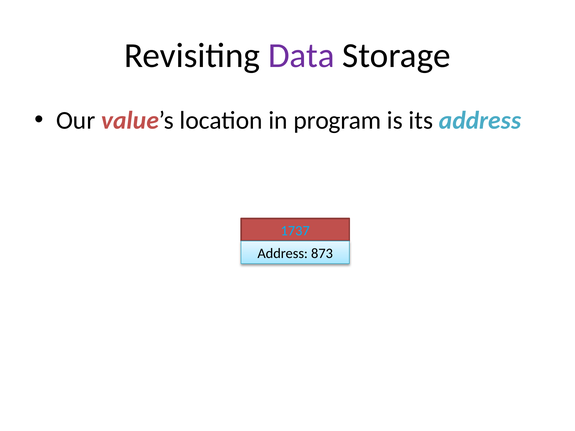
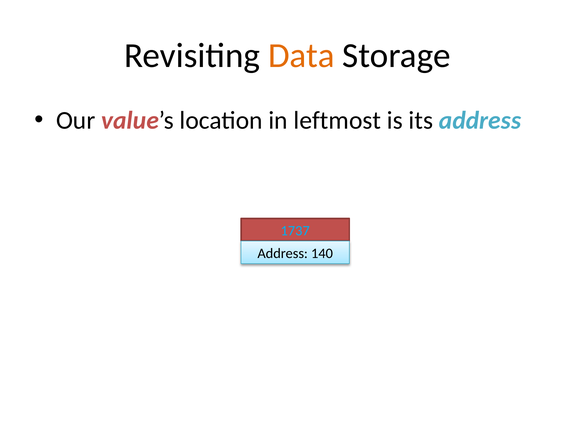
Data colour: purple -> orange (301, 56)
program: program -> leftmost (337, 121)
873: 873 -> 140 (322, 254)
